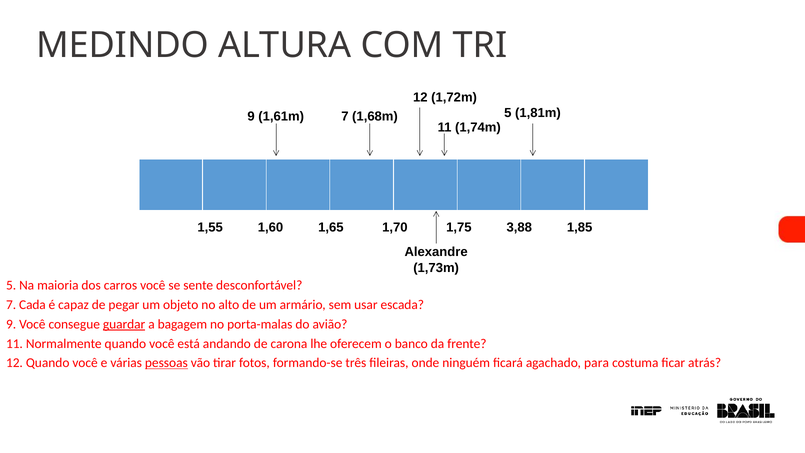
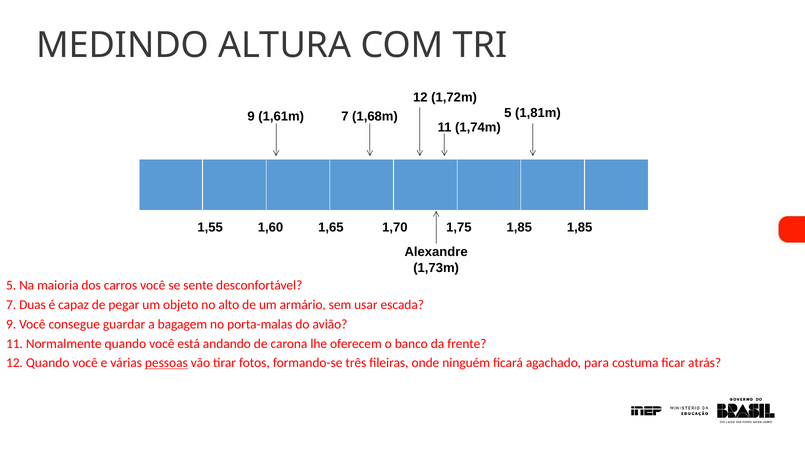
1,75 3,88: 3,88 -> 1,85 (519, 228)
Cada: Cada -> Duas (32, 305)
guardar underline: present -> none (124, 324)
